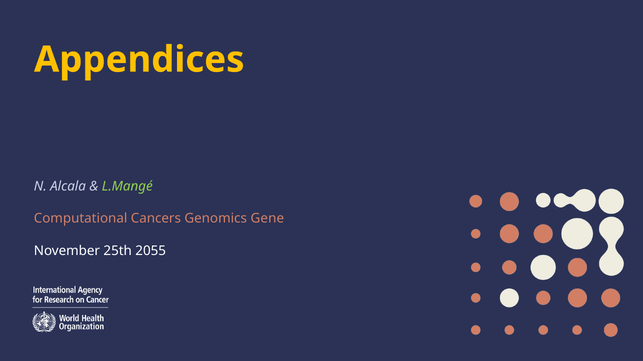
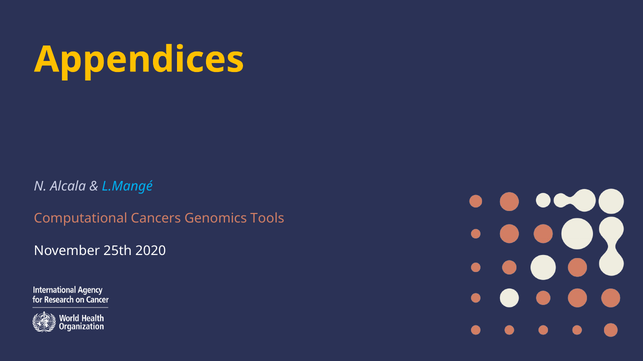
L.Mangé colour: light green -> light blue (127, 187)
Gene: Gene -> Tools (267, 219)
2055: 2055 -> 2020 (151, 251)
